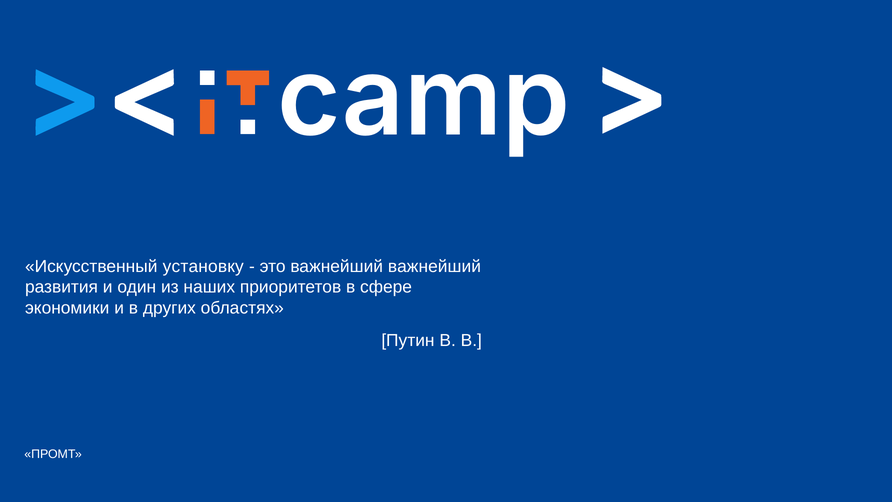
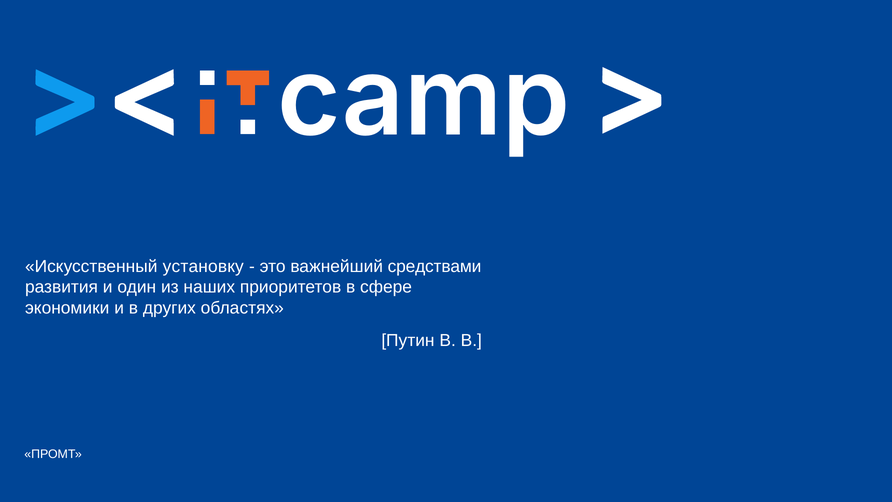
важнейший важнейший: важнейший -> средствами (435, 266)
